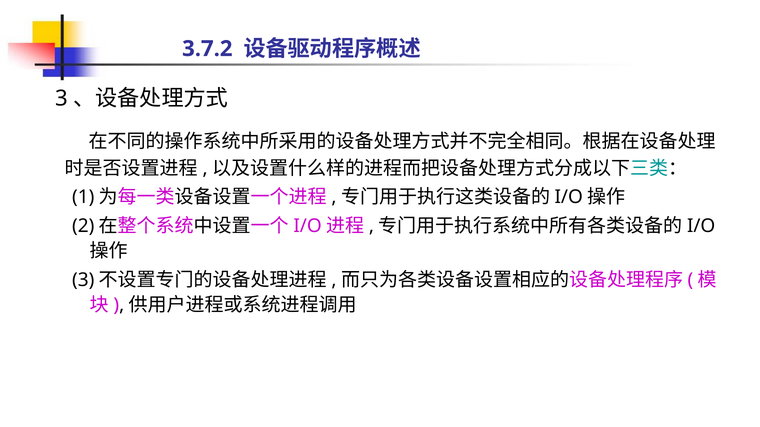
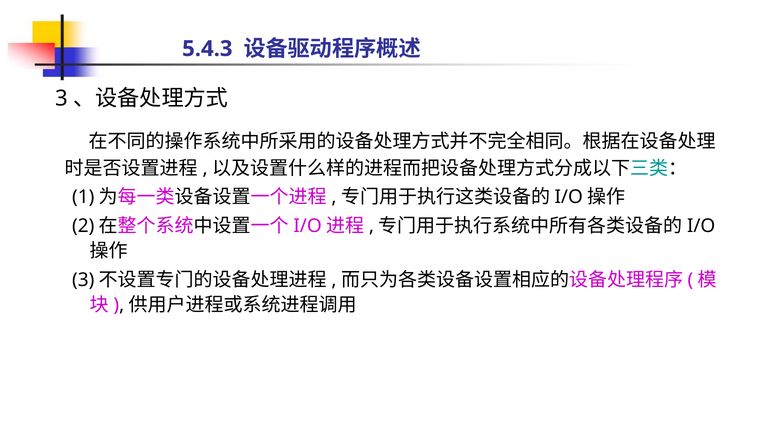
3.7.2: 3.7.2 -> 5.4.3 (207, 49)
